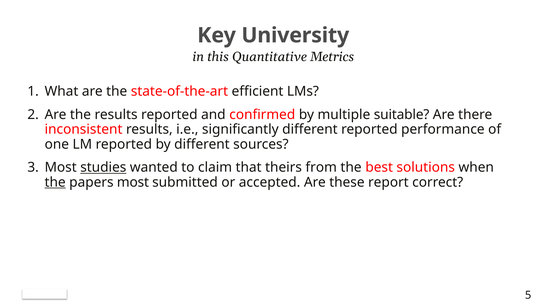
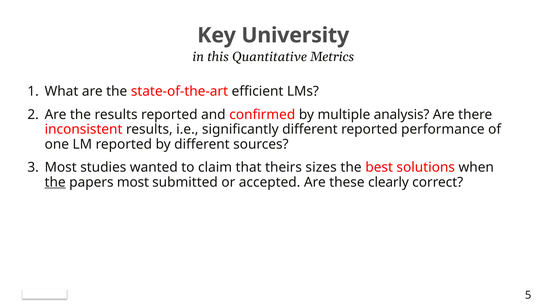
suitable: suitable -> analysis (402, 115)
studies underline: present -> none (103, 168)
from: from -> sizes (321, 168)
report: report -> clearly (388, 182)
